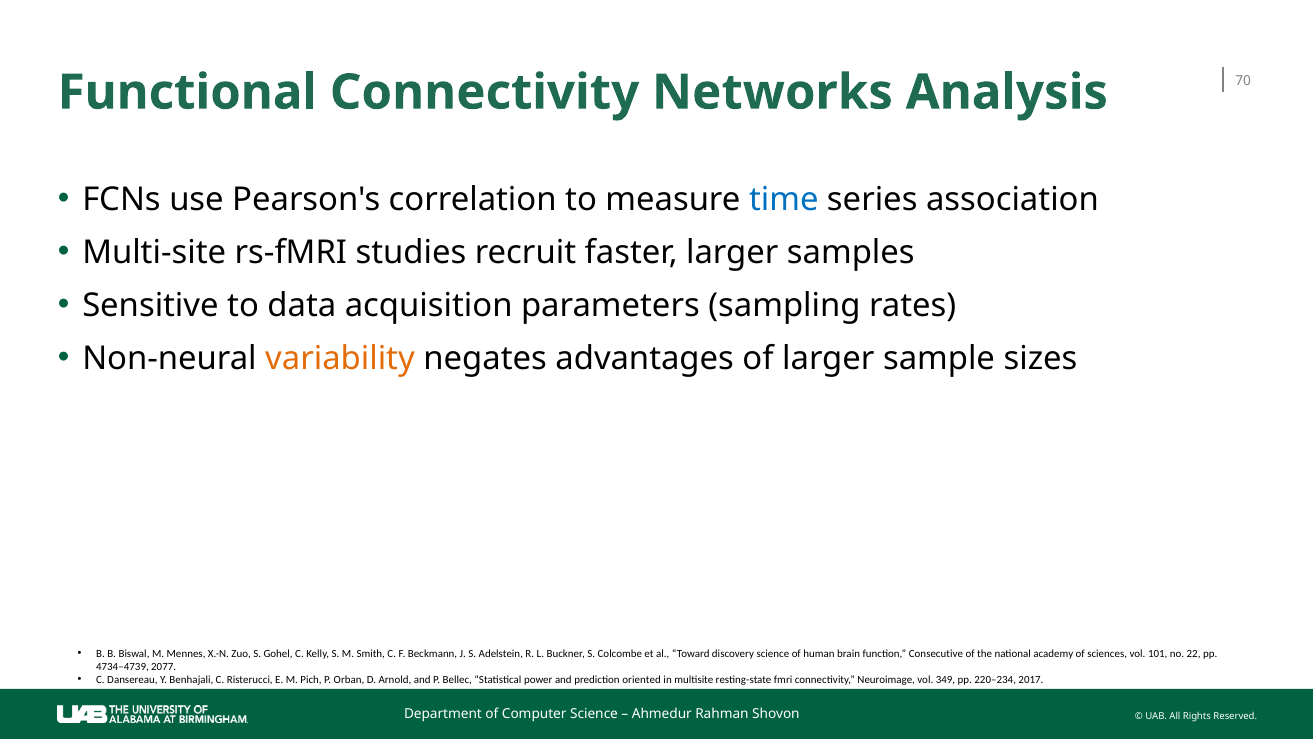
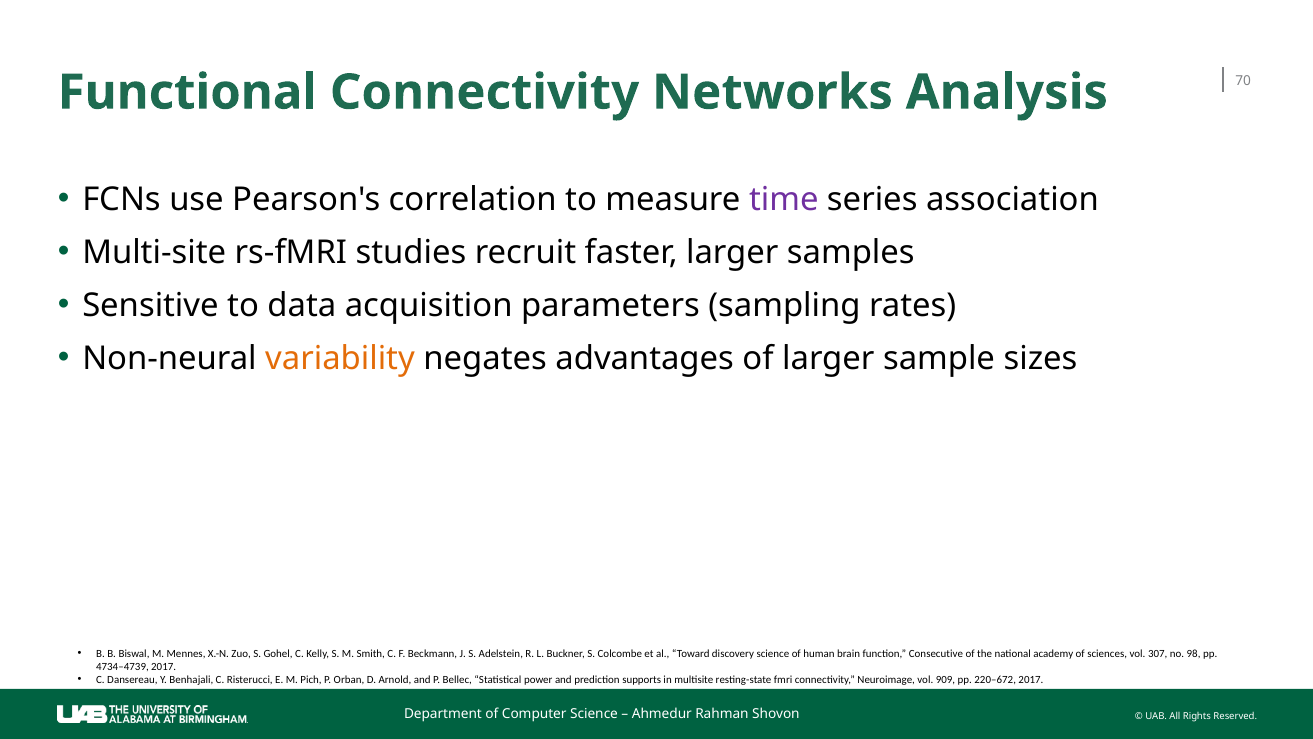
time colour: blue -> purple (784, 199)
101: 101 -> 307 (1158, 653)
22: 22 -> 98 (1194, 653)
4734–4739 2077: 2077 -> 2017 (164, 666)
oriented: oriented -> supports (642, 679)
349: 349 -> 909 (945, 679)
220–234: 220–234 -> 220–672 (995, 679)
